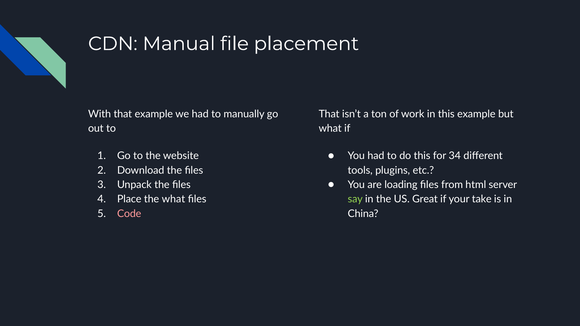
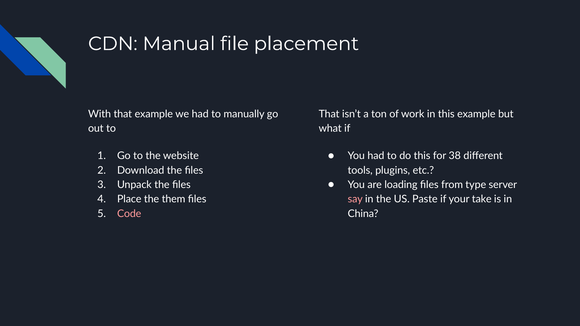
34: 34 -> 38 (455, 156)
html: html -> type (476, 185)
the what: what -> them (174, 199)
say colour: light green -> pink (355, 199)
Great: Great -> Paste (425, 199)
